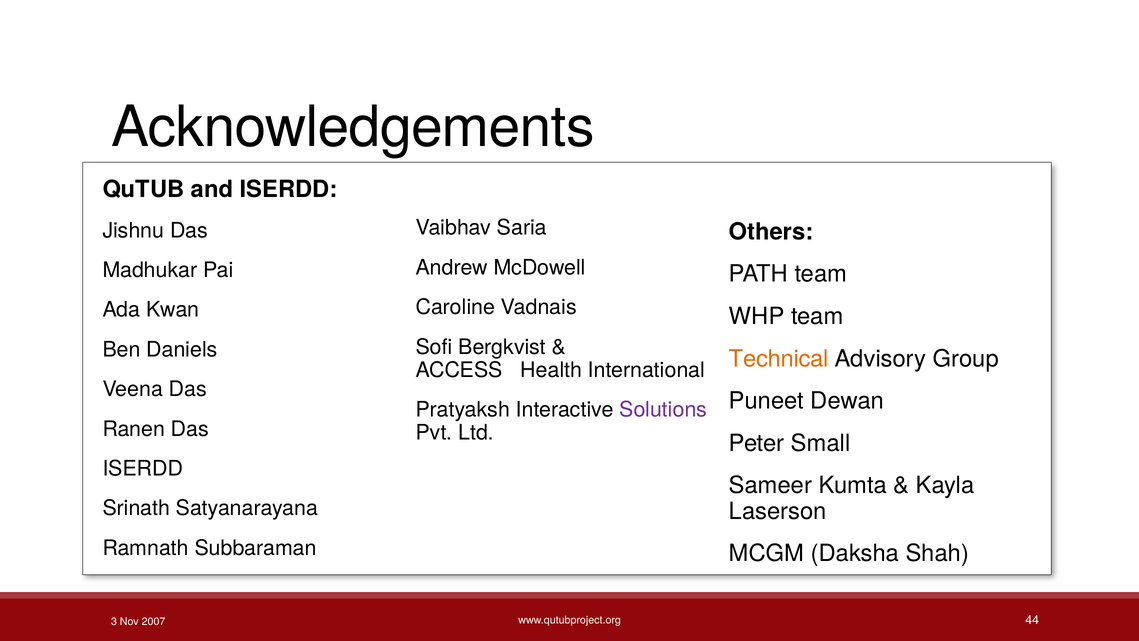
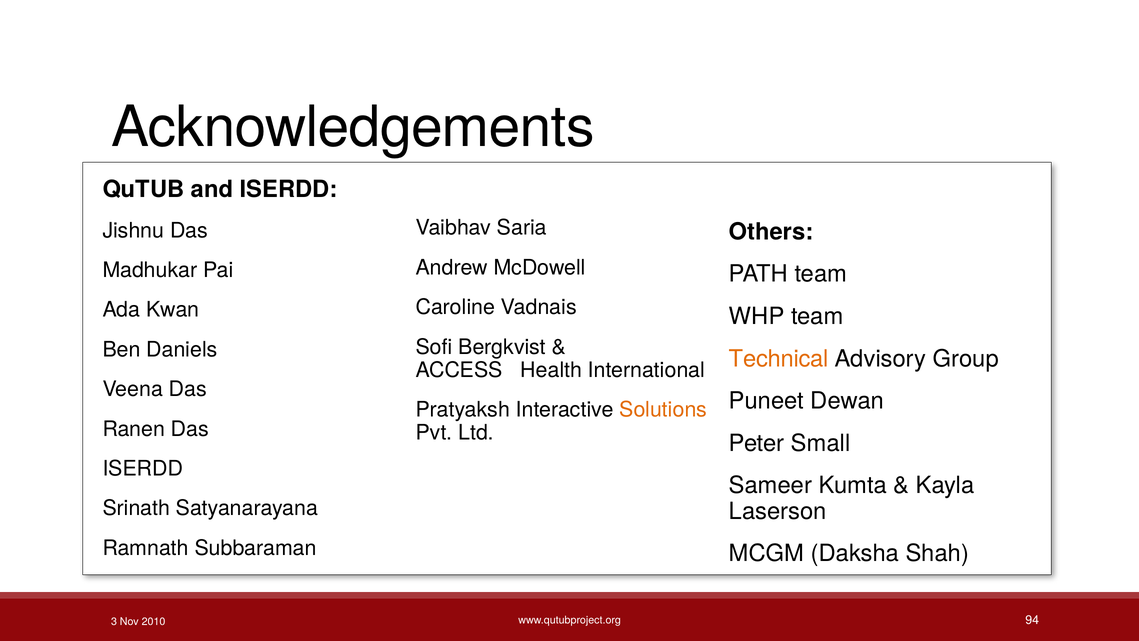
Solutions colour: purple -> orange (663, 410)
44: 44 -> 94 (1032, 620)
2007: 2007 -> 2010 (154, 621)
